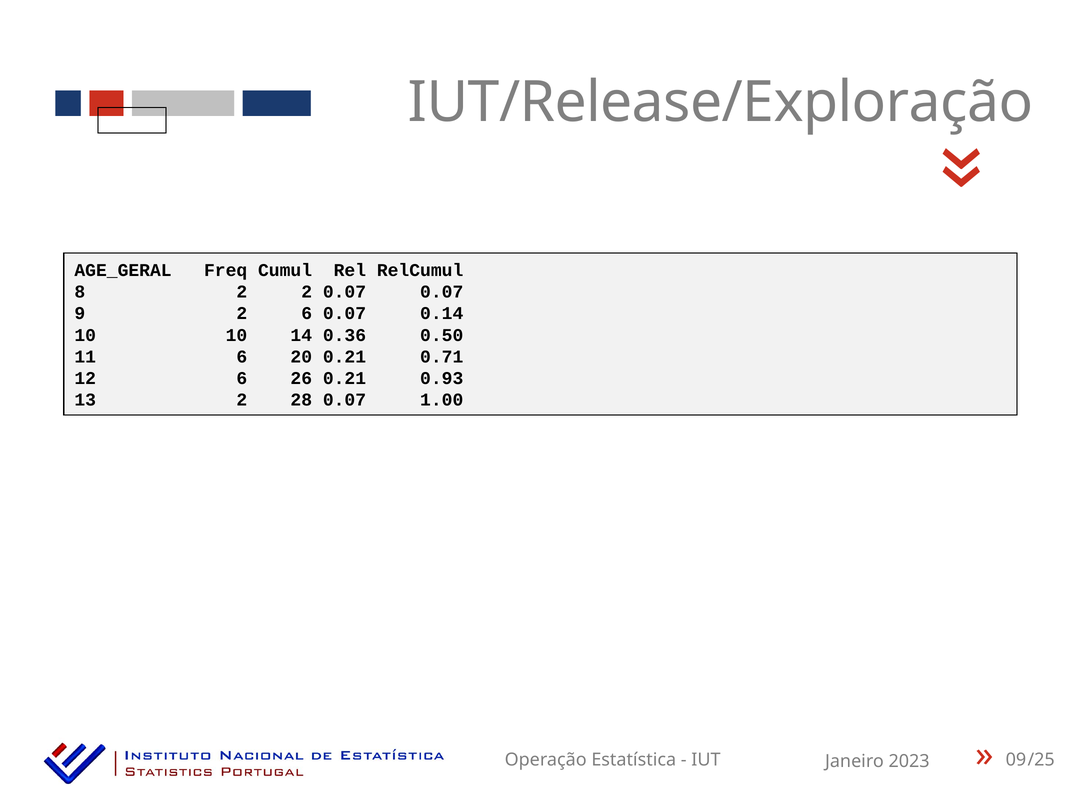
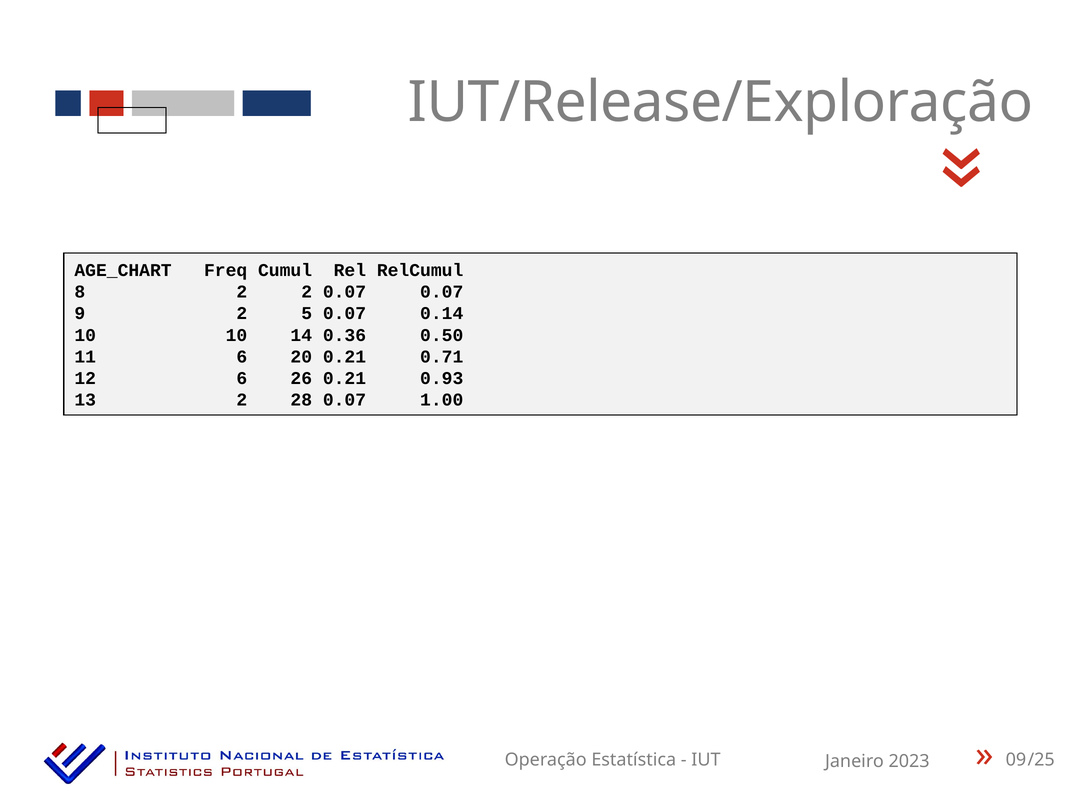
AGE_GERAL: AGE_GERAL -> AGE_CHART (123, 270)
2 6: 6 -> 5 (307, 313)
